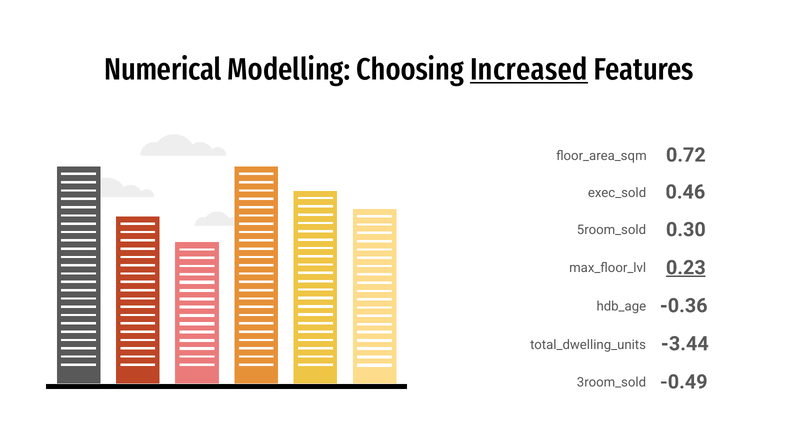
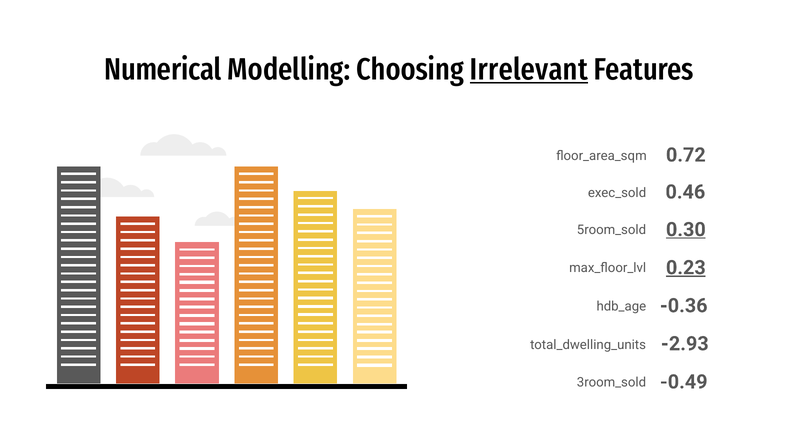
Increased: Increased -> Irrelevant (529, 70)
0.30 underline: none -> present (686, 230)
-3.44: -3.44 -> -2.93 (685, 344)
